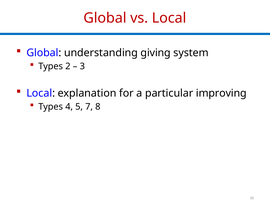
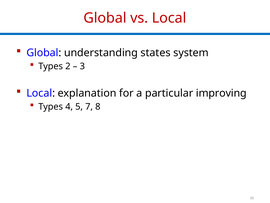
giving: giving -> states (156, 53)
